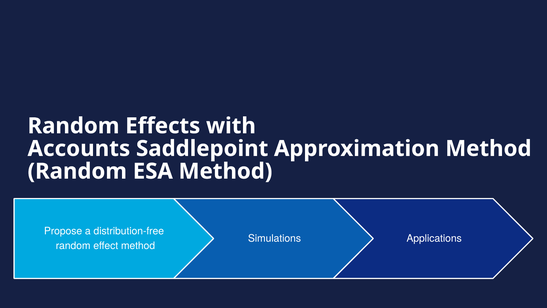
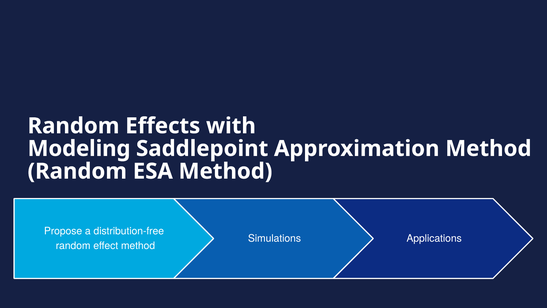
Accounts: Accounts -> Modeling (79, 149)
